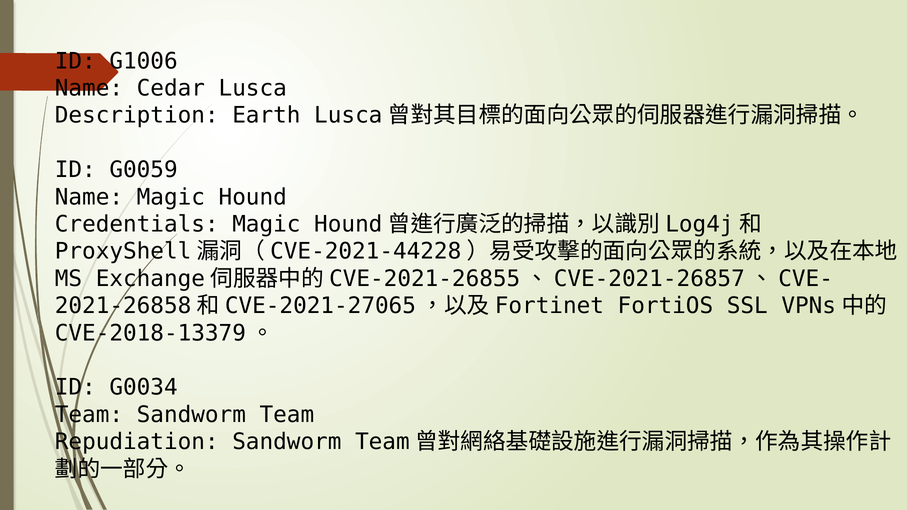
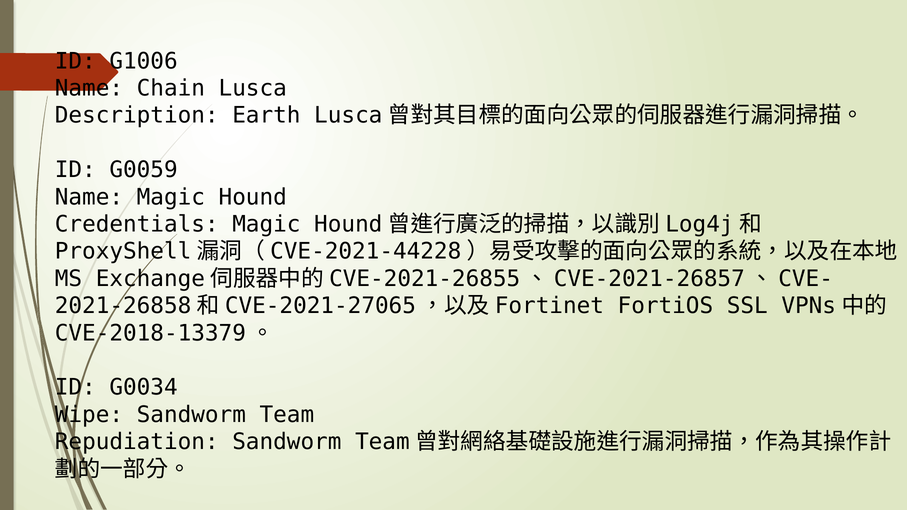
Cedar: Cedar -> Chain (171, 88)
Team: Team -> Wipe (89, 415)
